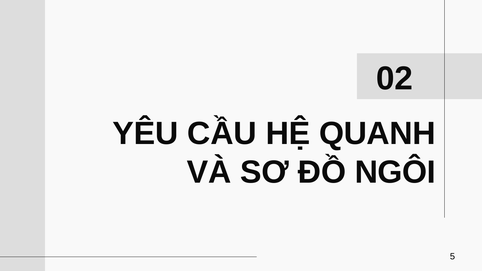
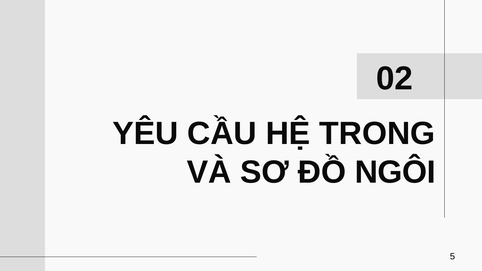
QUANH: QUANH -> TRONG (377, 134)
